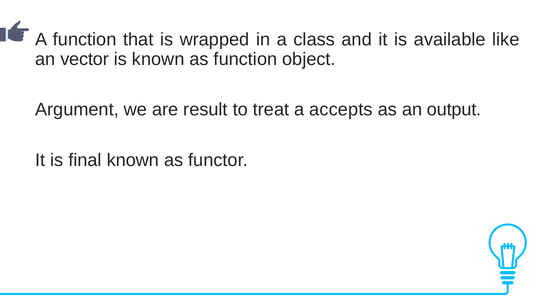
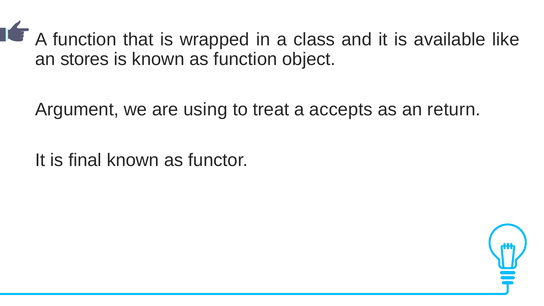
vector: vector -> stores (85, 59)
result: result -> using (205, 110)
output: output -> return (454, 110)
